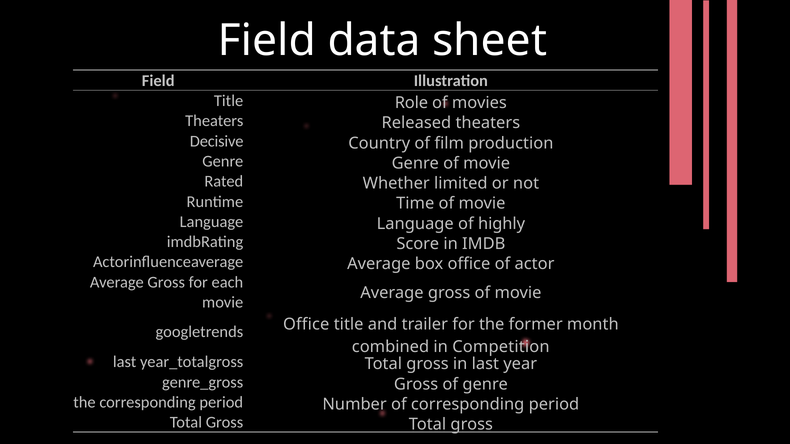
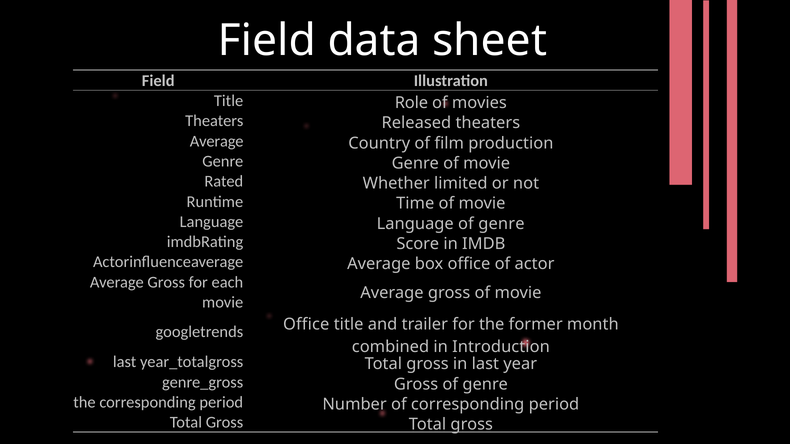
Decisive: Decisive -> Average (217, 141)
Language of highly: highly -> genre (501, 224)
Competition: Competition -> Introduction (501, 347)
